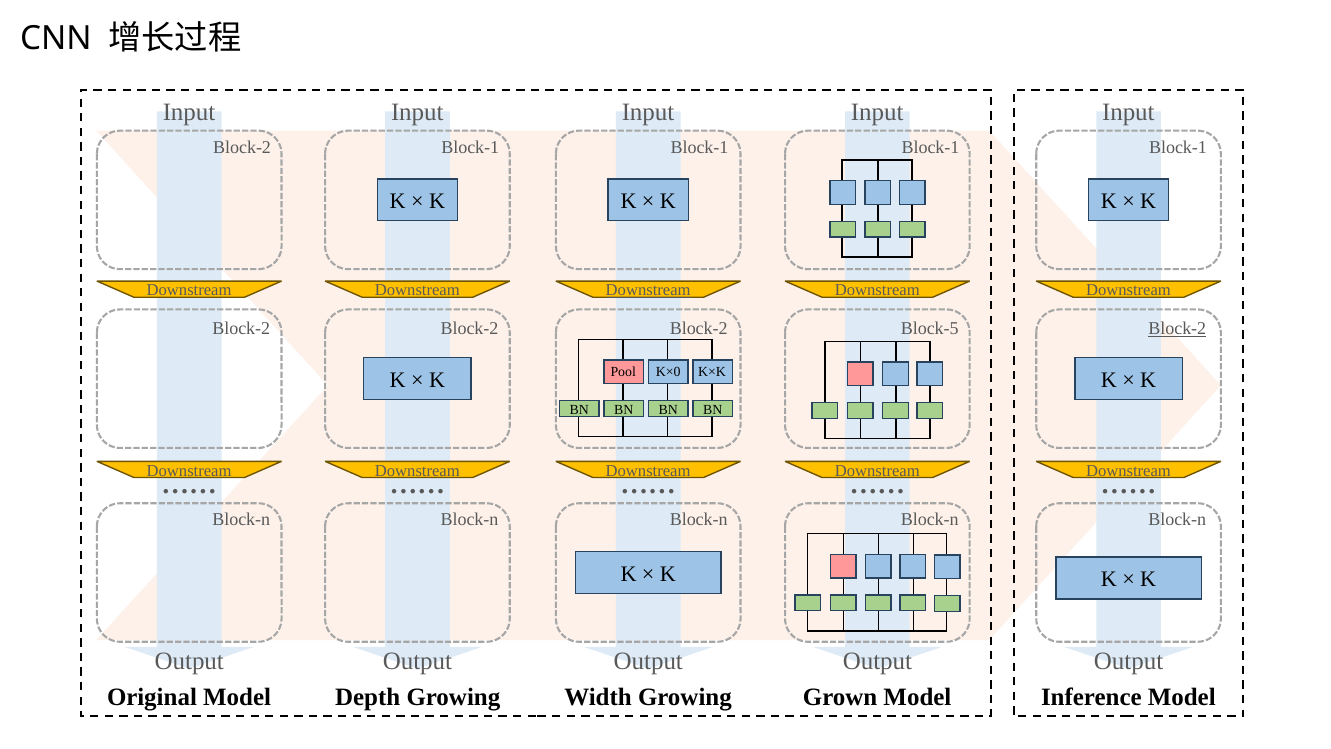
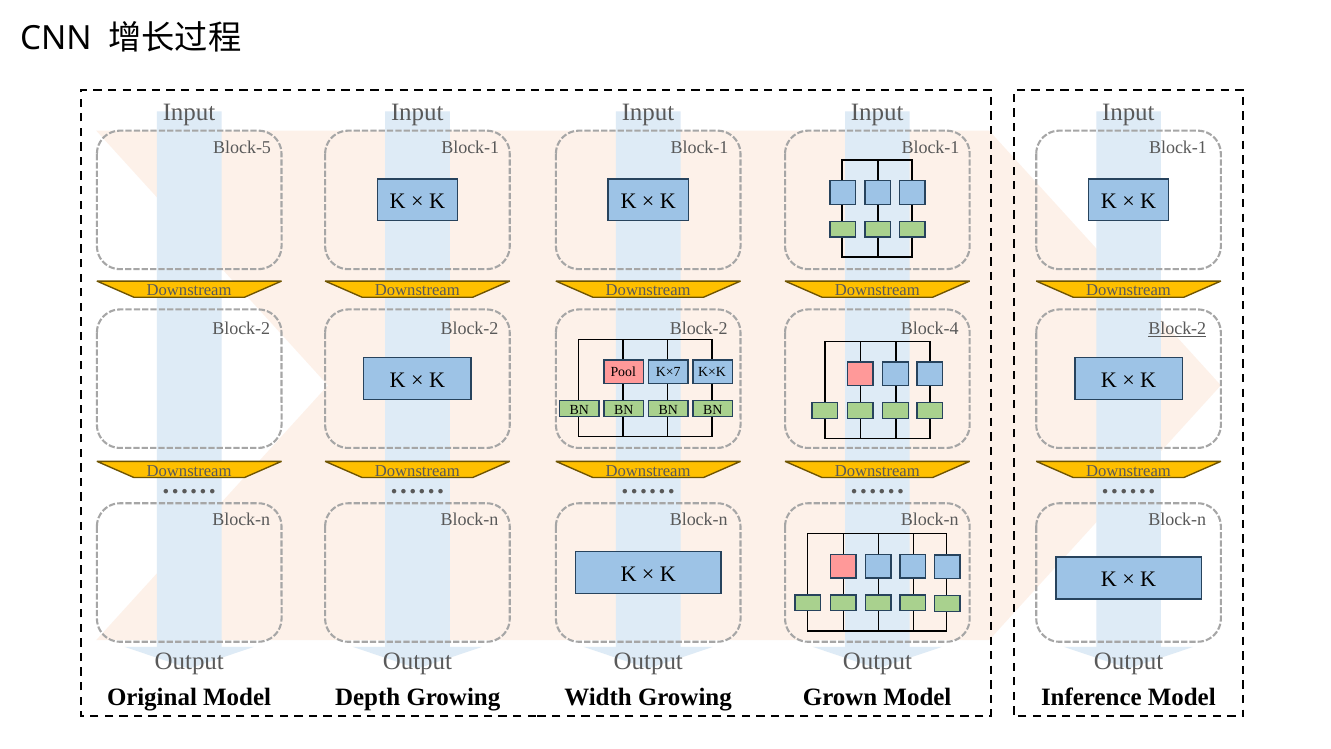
Block-2: Block-2 -> Block-5 (242, 148)
Downstream underline: present -> none (648, 290)
Block-5: Block-5 -> Block-4 (930, 328)
K×0: K×0 -> K×7 (668, 372)
